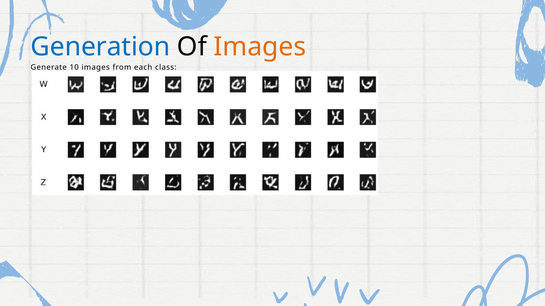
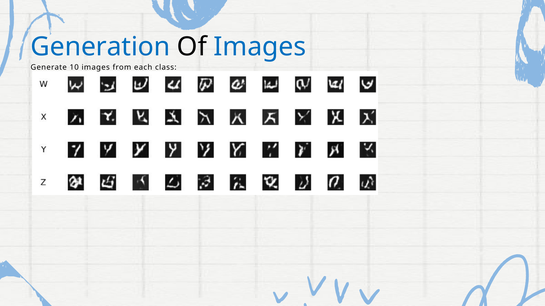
Images colour: orange -> blue (260, 47)
